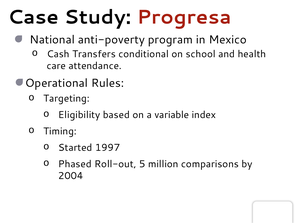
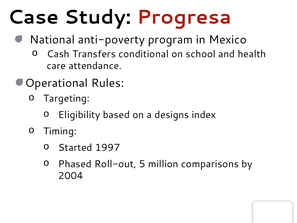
variable: variable -> designs (172, 115)
